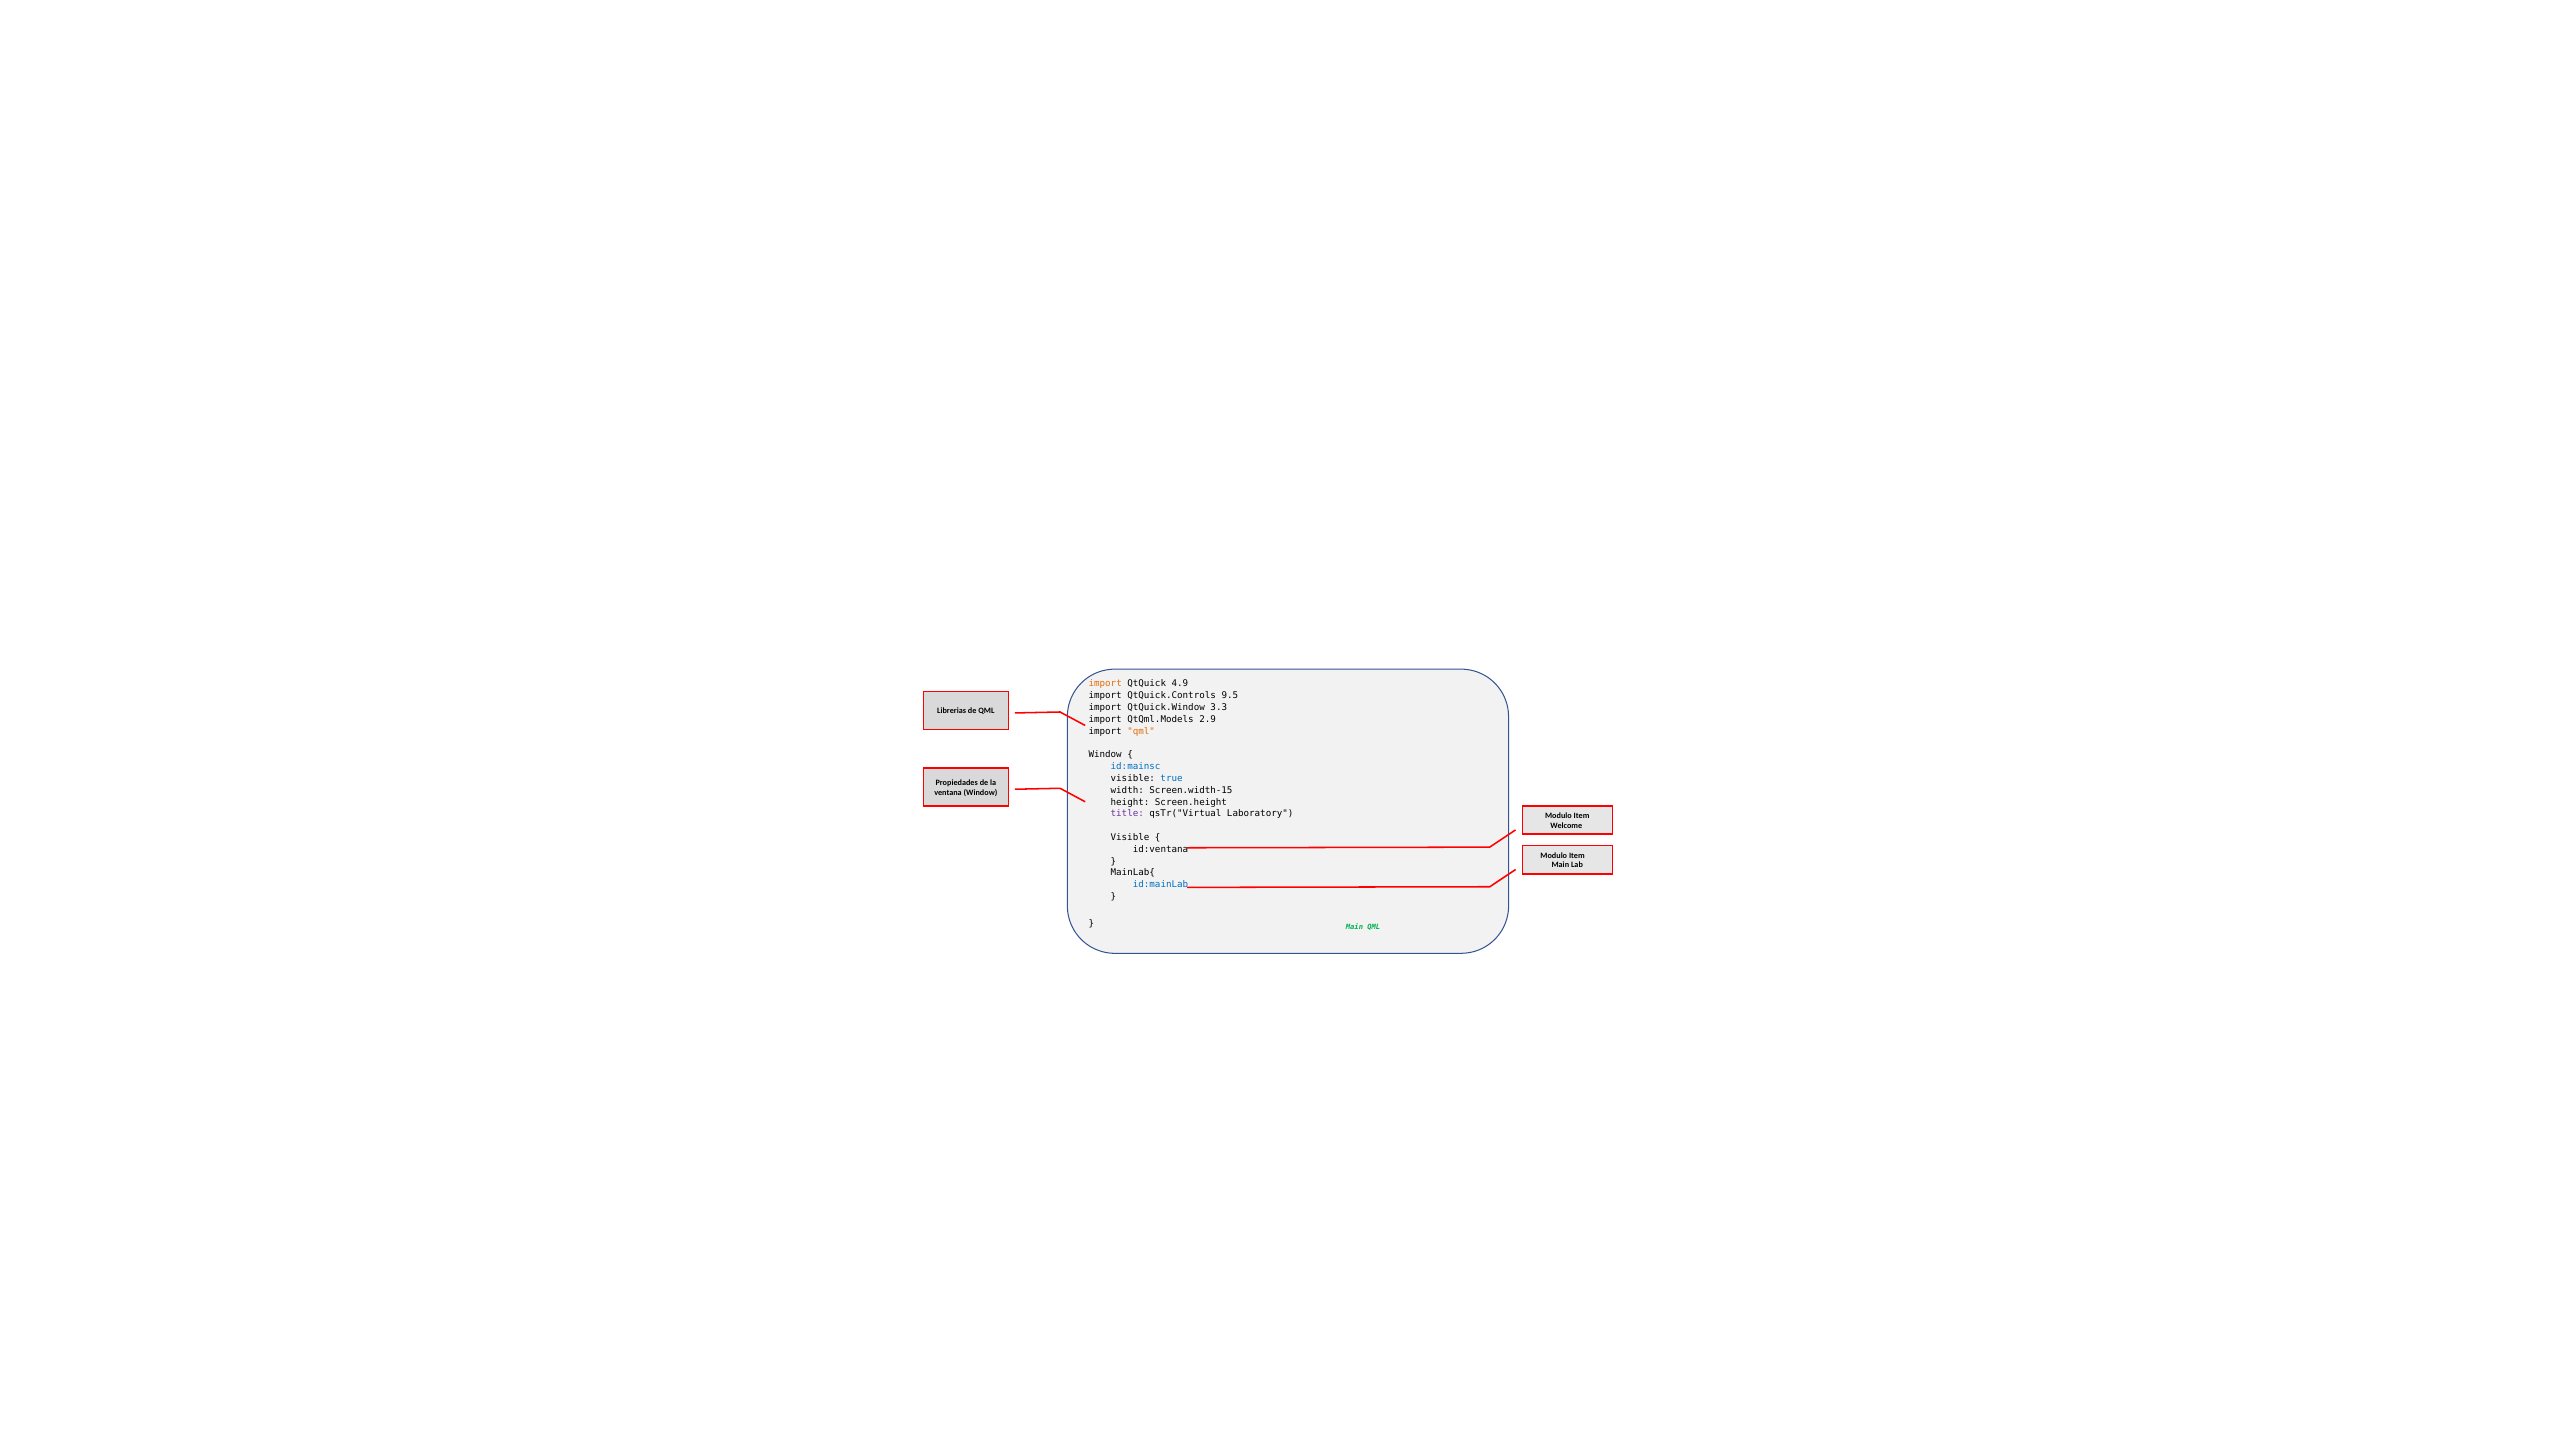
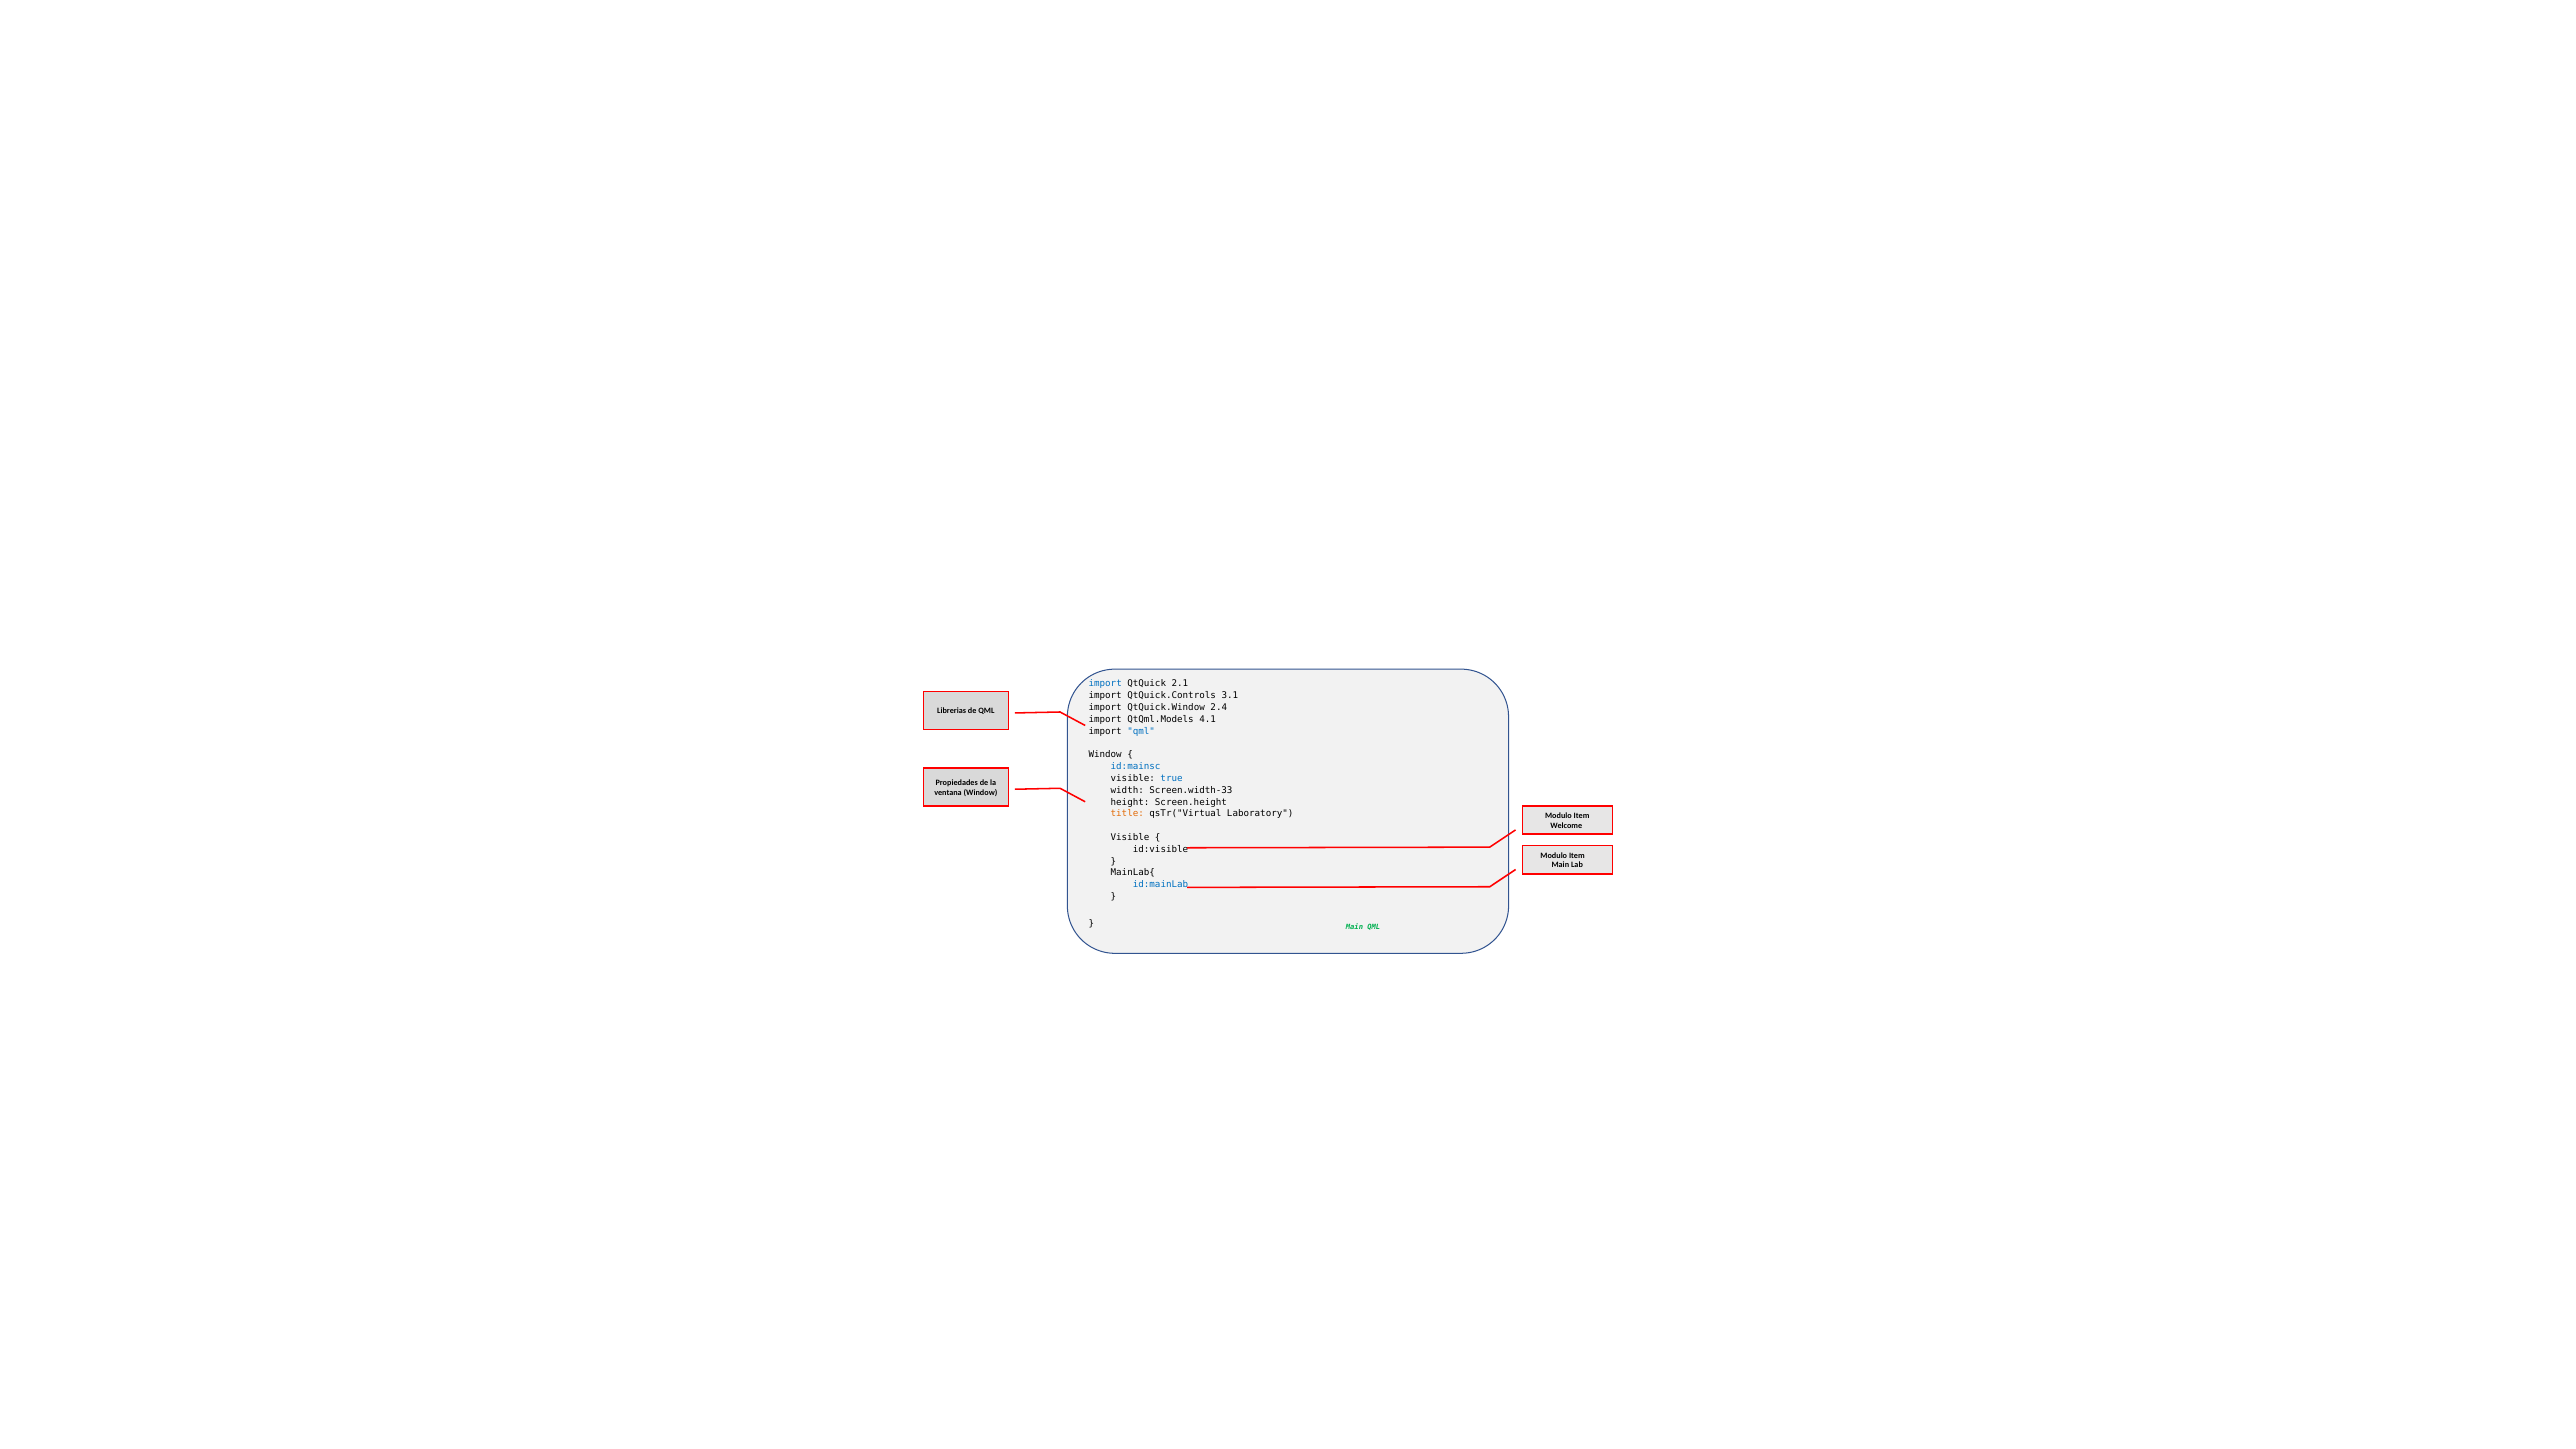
import colour: orange -> blue (1105, 684)
4.9: 4.9 -> 2.1 (1180, 684)
9.5: 9.5 -> 3.1 (1230, 696)
3.3: 3.3 -> 2.4 (1219, 707)
2.9: 2.9 -> 4.1 (1208, 719)
qml colour: orange -> blue (1141, 731)
Screen.width-15: Screen.width-15 -> Screen.width-33 (1191, 790)
title colour: purple -> orange (1127, 814)
id:ventana: id:ventana -> id:visible (1161, 849)
